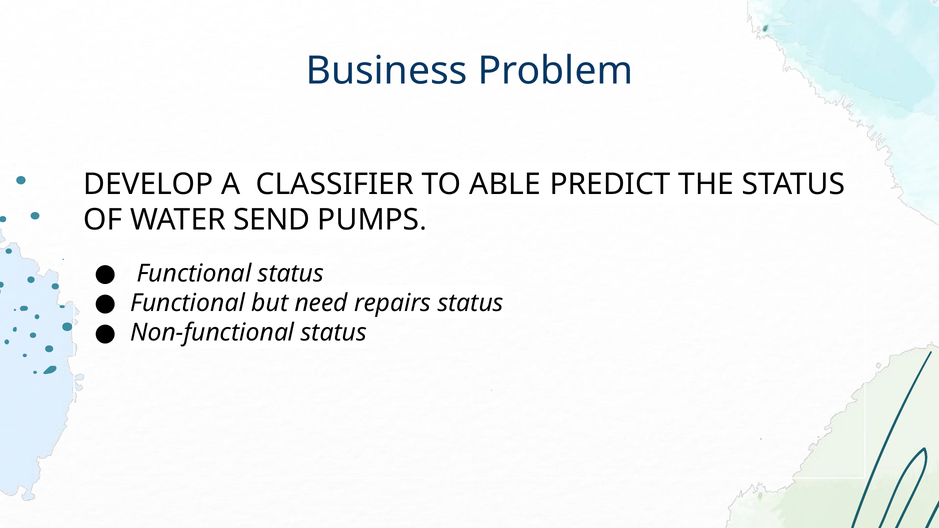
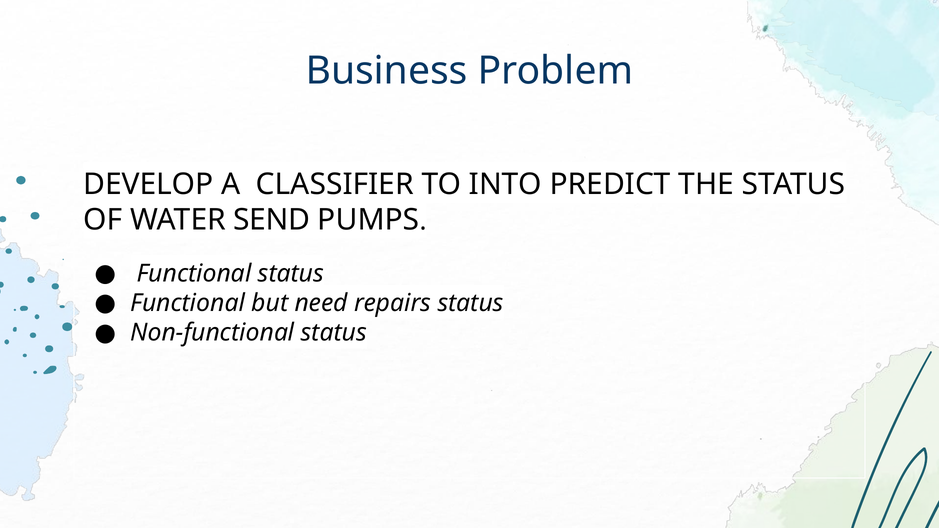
ABLE: ABLE -> INTO (505, 184)
